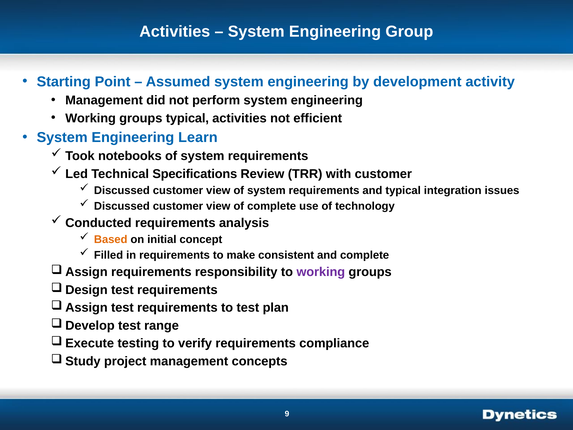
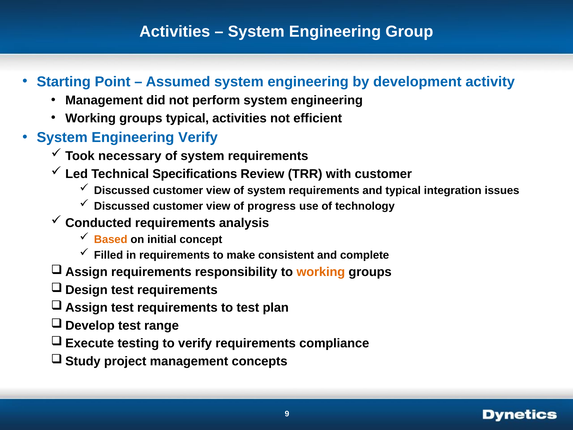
Engineering Learn: Learn -> Verify (198, 137)
notebooks: notebooks -> necessary (130, 156)
of complete: complete -> progress (272, 206)
working colour: purple -> orange (321, 272)
